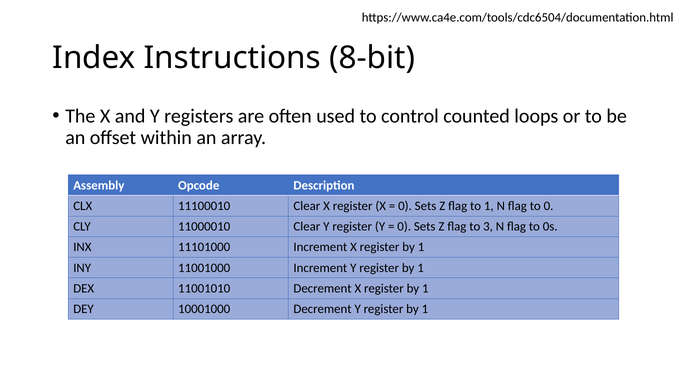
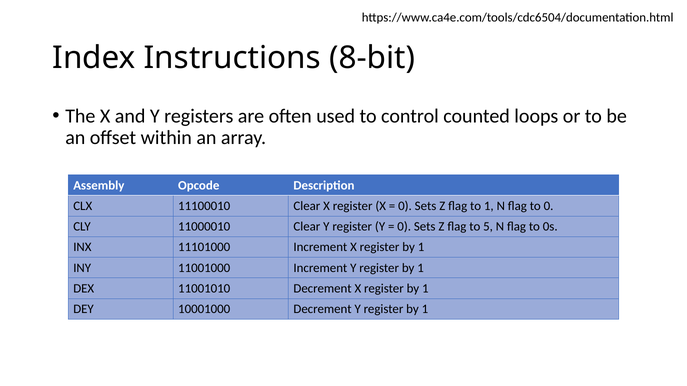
3: 3 -> 5 (488, 227)
